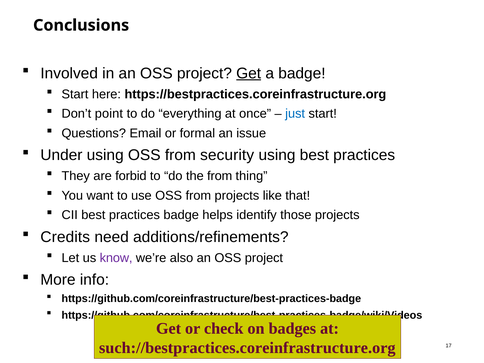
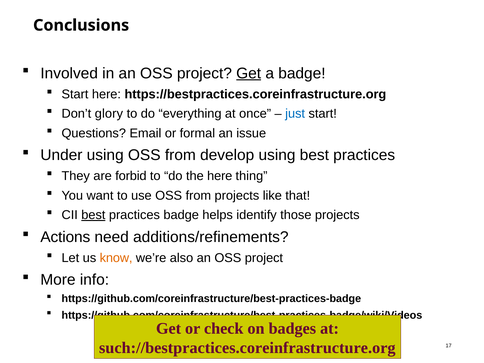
point: point -> glory (109, 114)
security: security -> develop (227, 155)
the from: from -> here (220, 176)
best underline: none -> present (93, 215)
Credits: Credits -> Actions (65, 237)
know colour: purple -> orange (116, 258)
